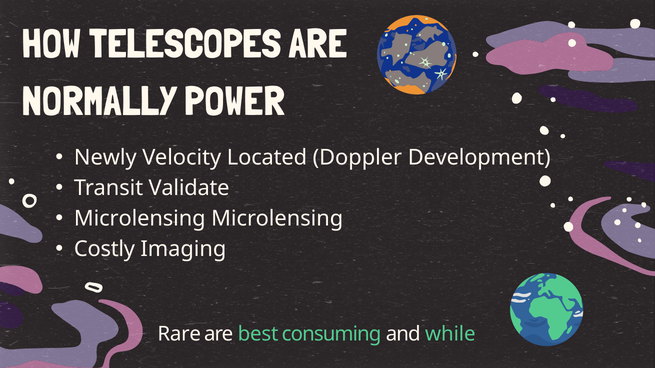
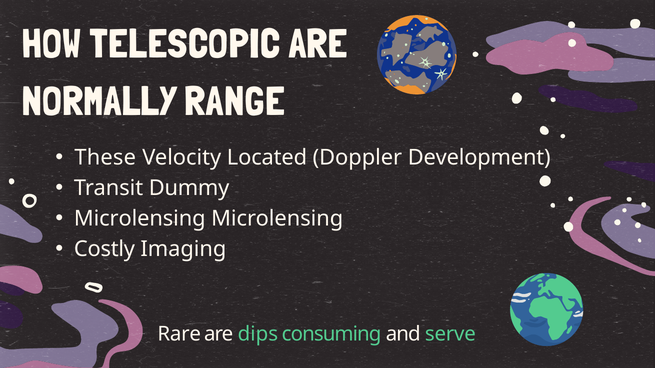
TELESCOPES: TELESCOPES -> TELESCOPIC (185, 45)
POWER: POWER -> RANGE (235, 102)
Newly: Newly -> These (105, 158)
Validate: Validate -> Dummy (189, 188)
best: best -> dips (258, 334)
while: while -> serve (450, 334)
